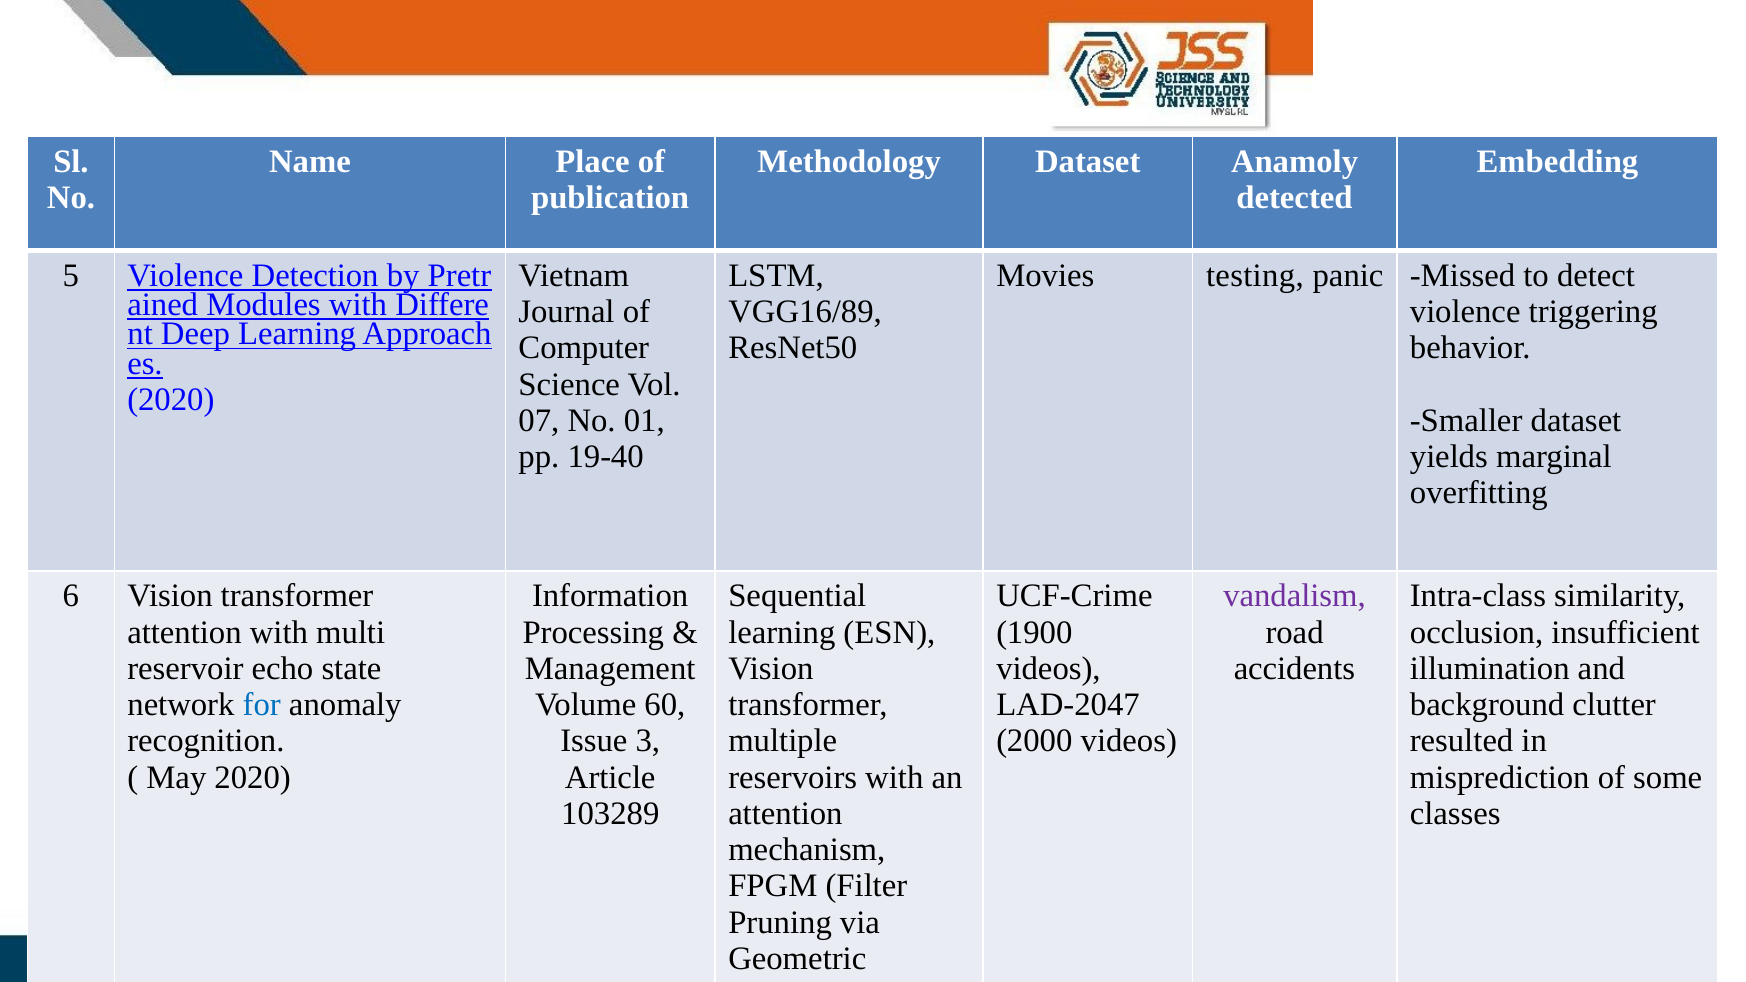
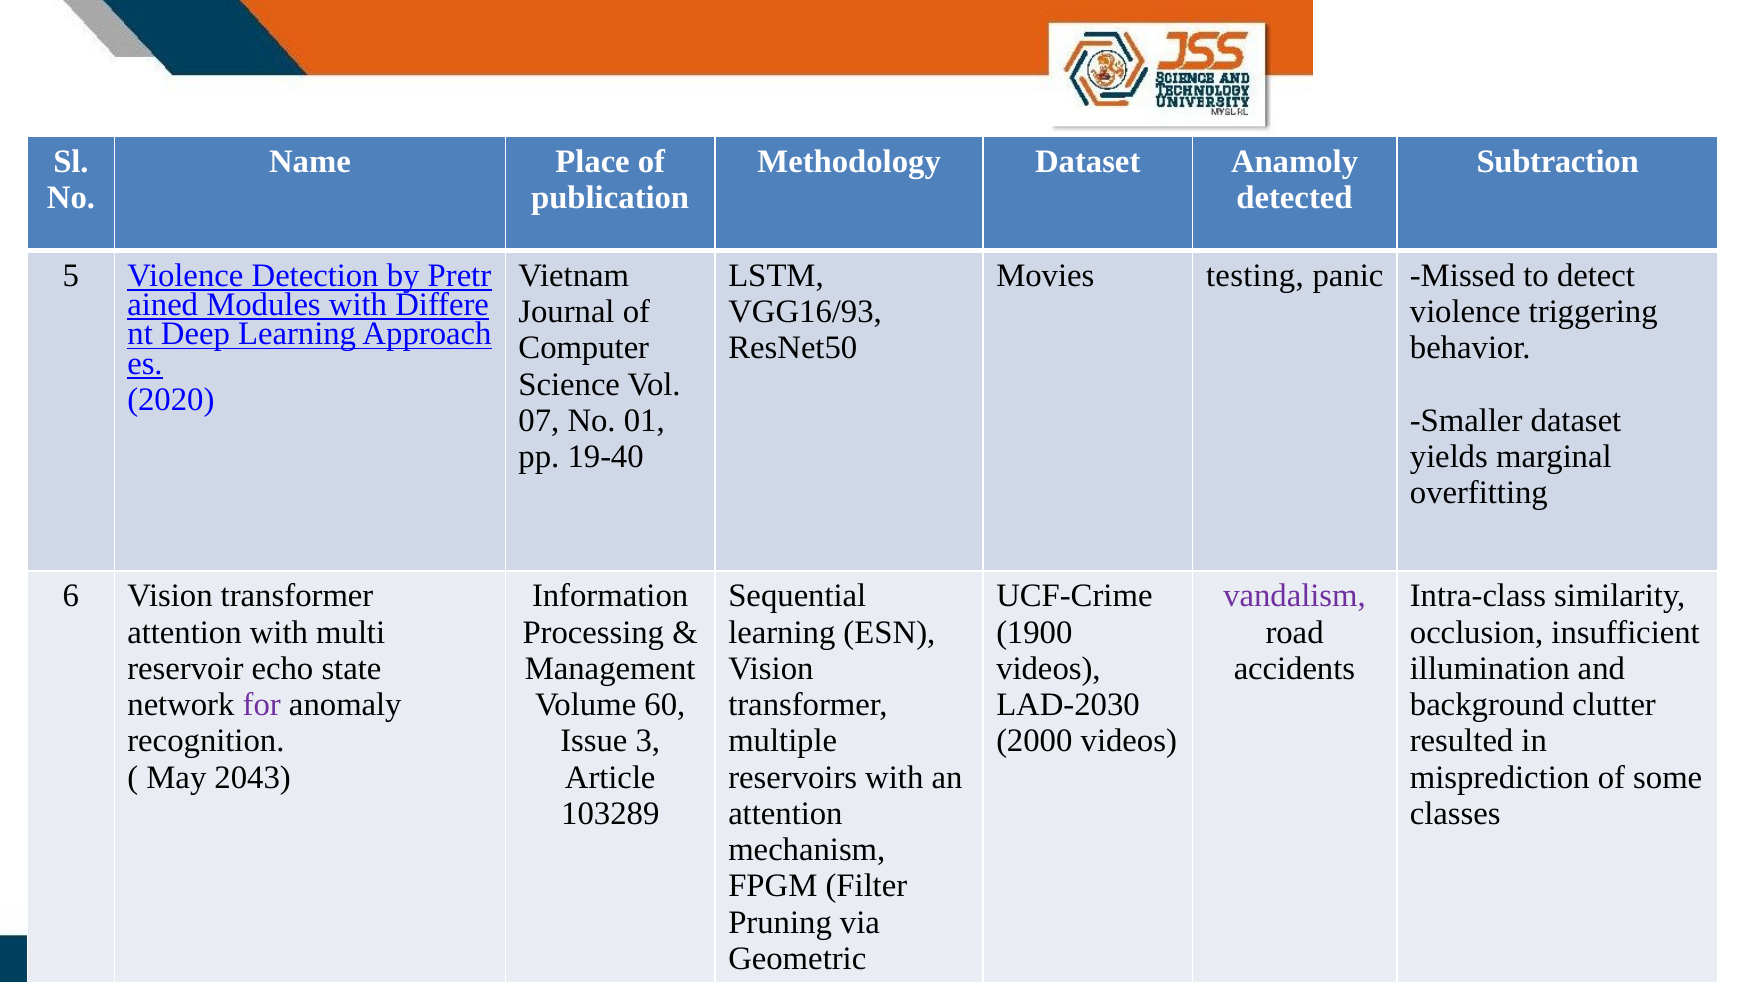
Embedding: Embedding -> Subtraction (1558, 162)
VGG16/89: VGG16/89 -> VGG16/93 (805, 312)
for colour: blue -> purple (262, 705)
LAD-2047: LAD-2047 -> LAD-2030 (1068, 705)
May 2020: 2020 -> 2043 (253, 777)
